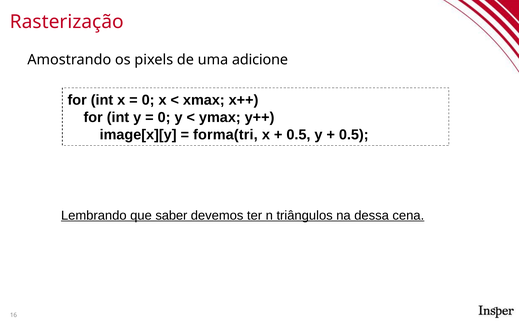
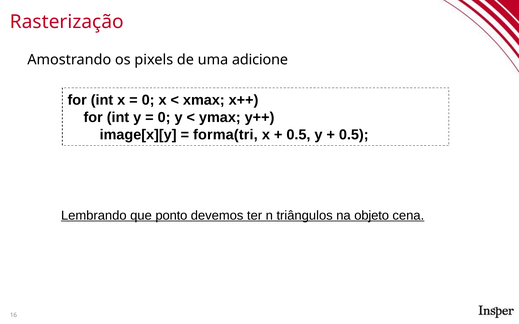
saber: saber -> ponto (171, 216)
dessa: dessa -> objeto (372, 216)
